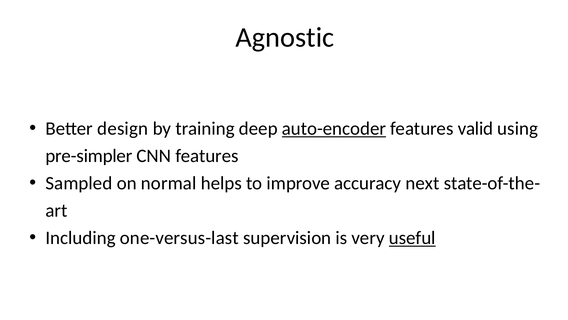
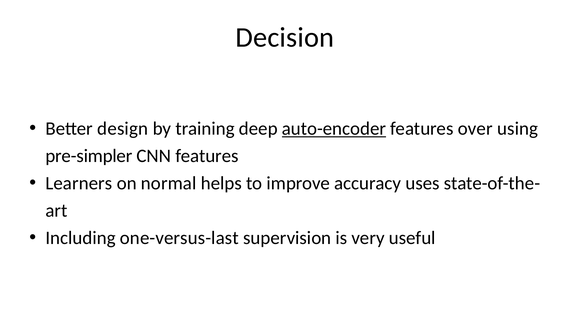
Agnostic: Agnostic -> Decision (285, 37)
valid: valid -> over (475, 128)
Sampled: Sampled -> Learners (79, 183)
next: next -> uses (423, 183)
useful underline: present -> none (412, 238)
